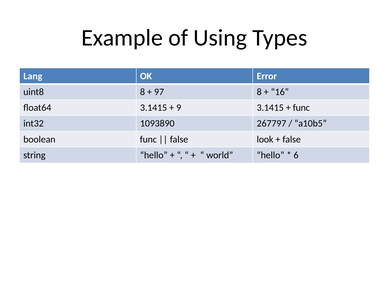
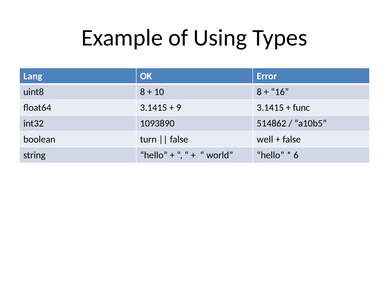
97: 97 -> 10 (159, 92)
267797: 267797 -> 514862 (272, 123)
boolean func: func -> turn (148, 139)
look: look -> well (265, 139)
